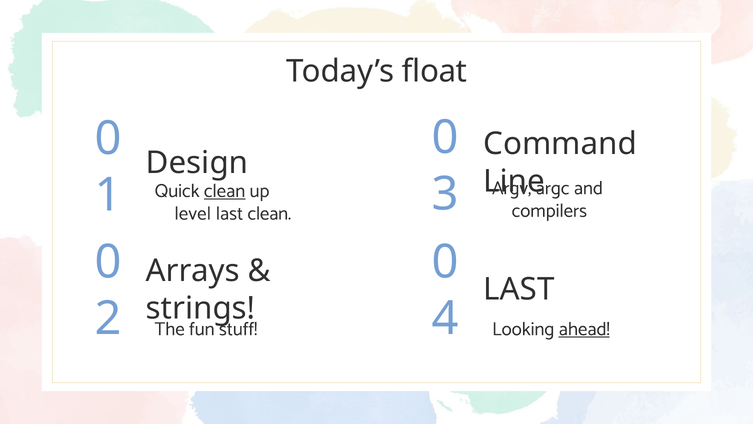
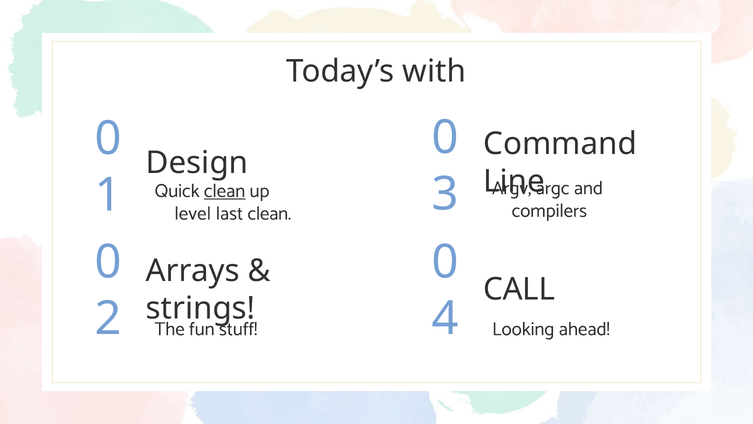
float: float -> with (434, 71)
LAST: LAST -> CALL (519, 289)
ahead underline: present -> none (584, 329)
